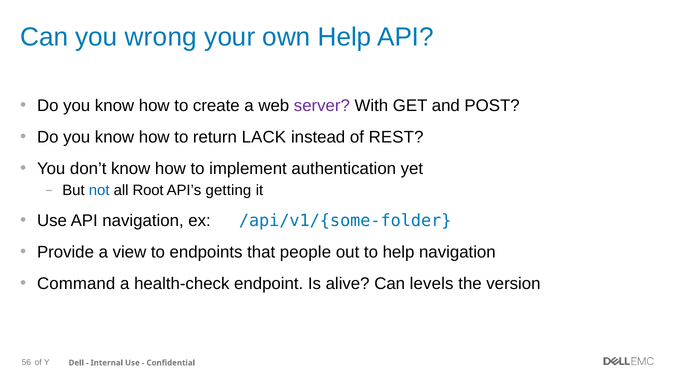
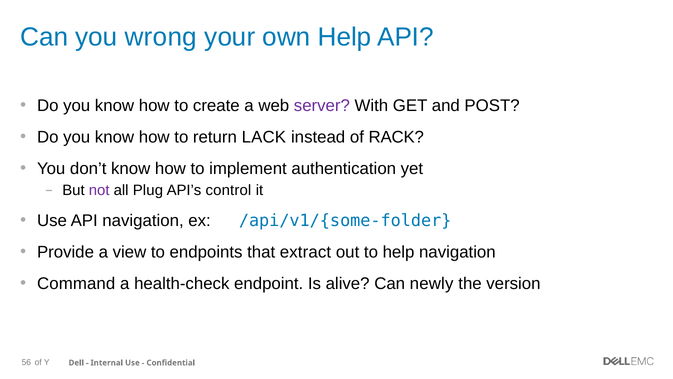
REST: REST -> RACK (396, 137)
not colour: blue -> purple (99, 190)
Root: Root -> Plug (148, 190)
getting: getting -> control (228, 190)
people: people -> extract (305, 252)
levels: levels -> newly (432, 283)
